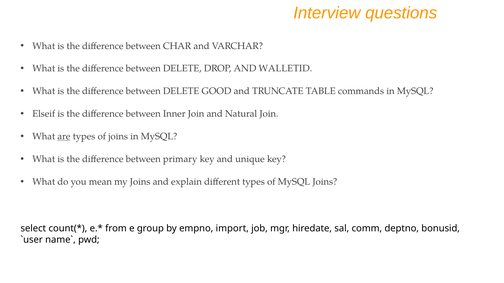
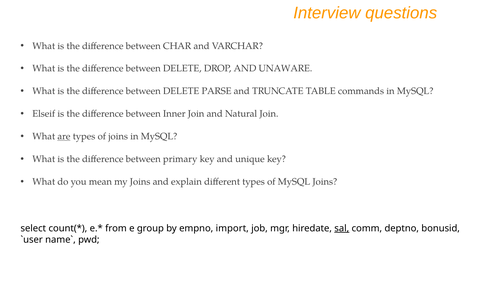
WALLETID: WALLETID -> UNAWARE (285, 69)
GOOD: GOOD -> PARSE (217, 91)
sal underline: none -> present (342, 229)
